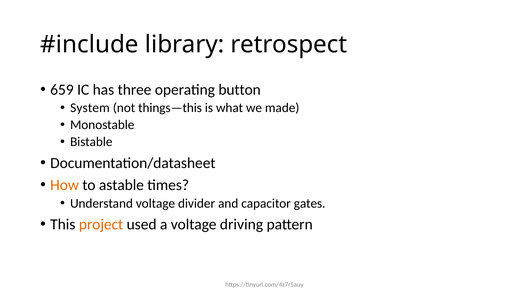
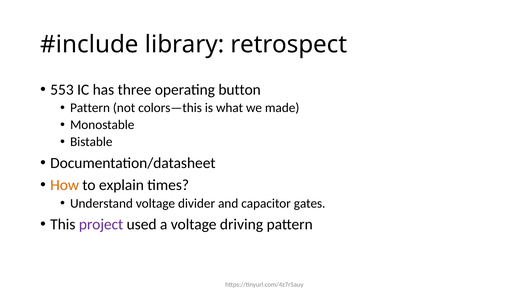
659: 659 -> 553 (62, 89)
System: System -> Pattern (90, 108)
things—this: things—this -> colors—this (170, 108)
astable: astable -> explain (121, 185)
project colour: orange -> purple (101, 224)
